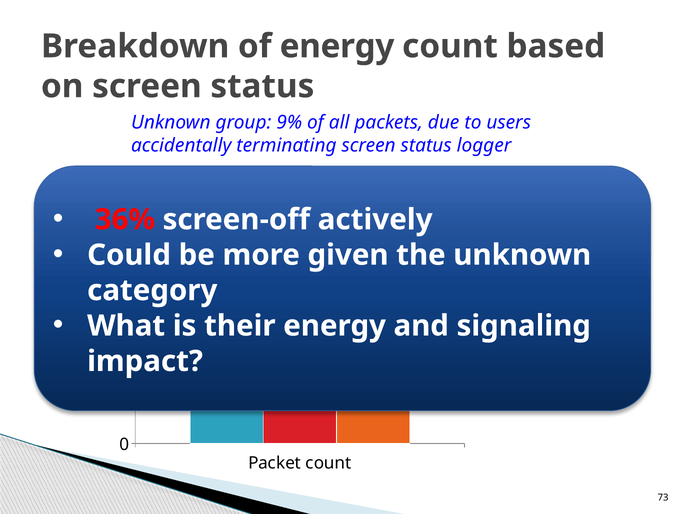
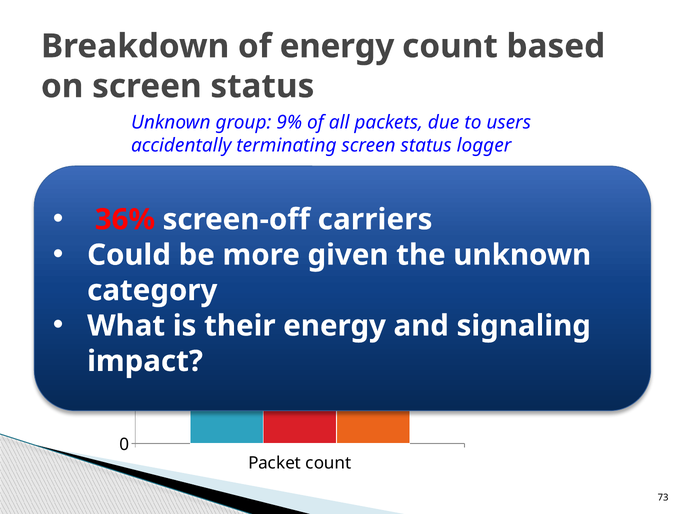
actively: actively -> carriers (375, 219)
